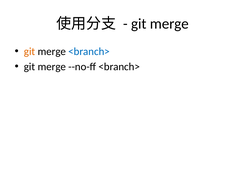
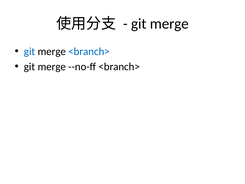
git colour: orange -> blue (30, 51)
